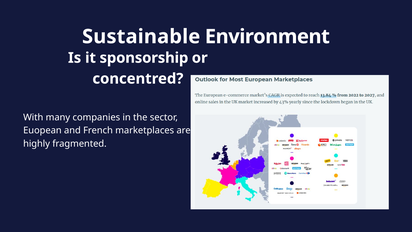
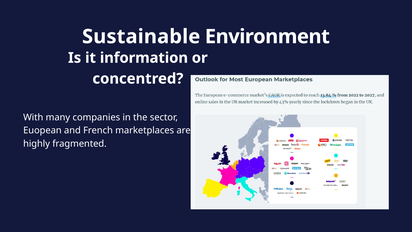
sponsorship: sponsorship -> information (144, 58)
